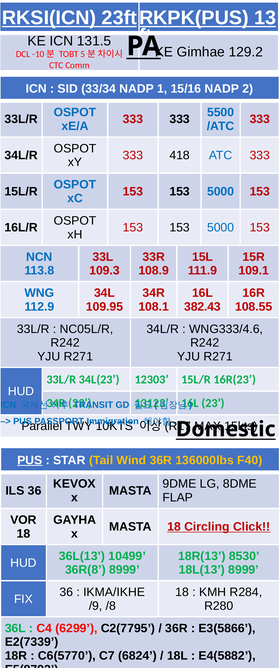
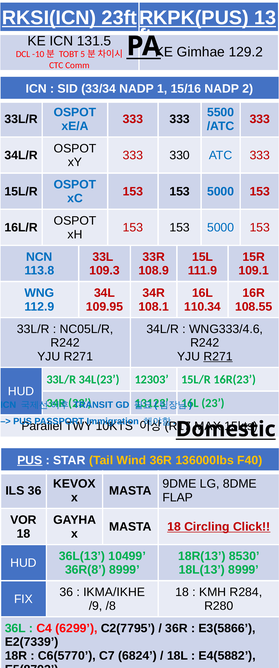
418: 418 -> 330 (180, 155)
382.43: 382.43 -> 110.34 (202, 306)
R271 underline: none -> present (218, 356)
